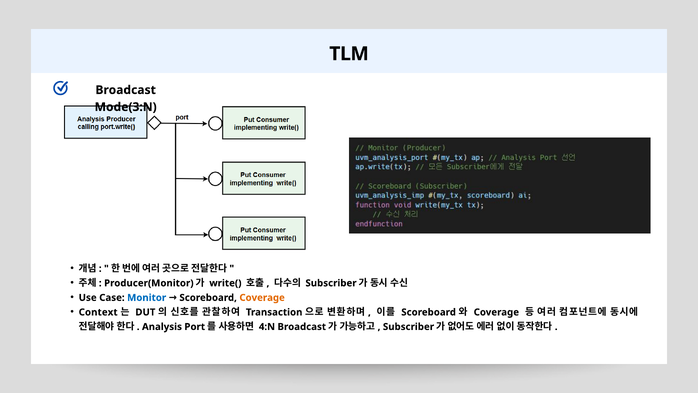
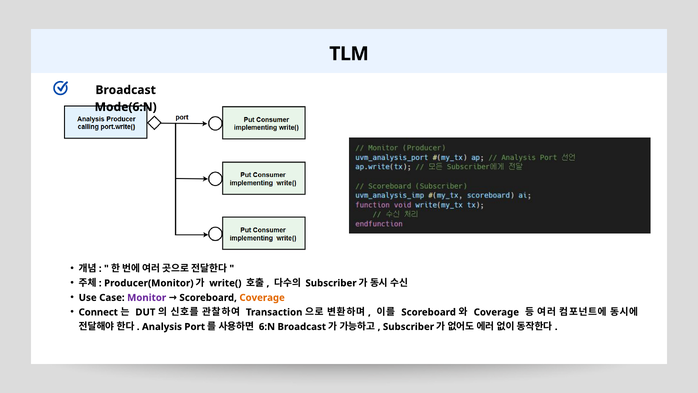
Mode(3:N: Mode(3:N -> Mode(6:N (126, 107)
Monitor colour: blue -> purple (147, 297)
Context: Context -> Connect (98, 312)
4:N: 4:N -> 6:N (267, 326)
